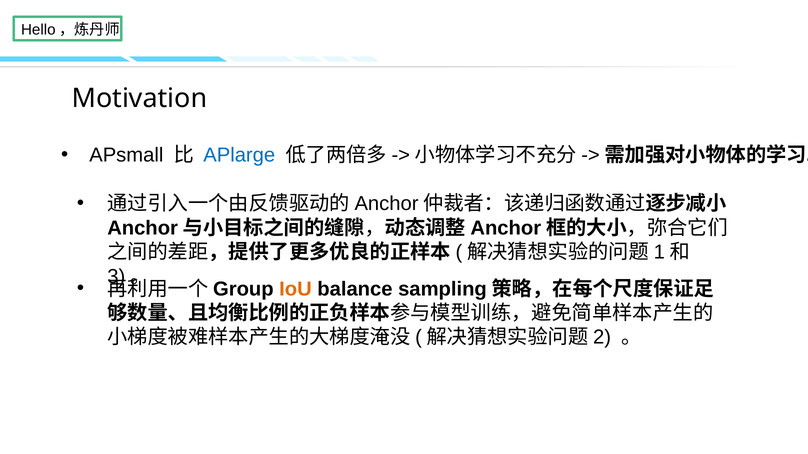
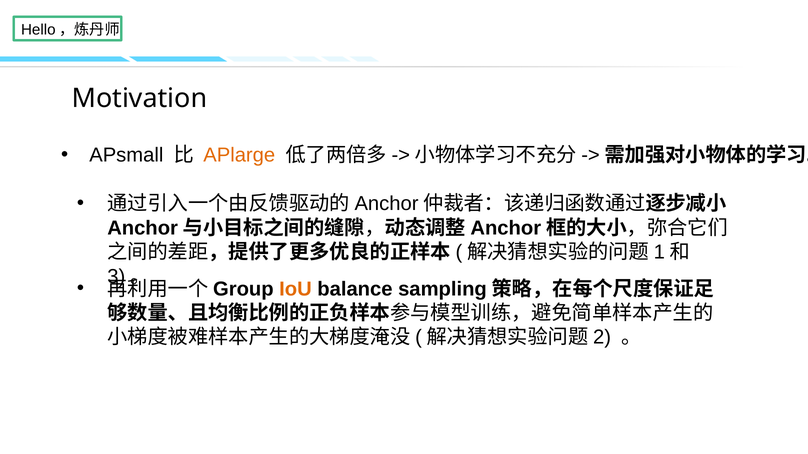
APlarge colour: blue -> orange (239, 155)
